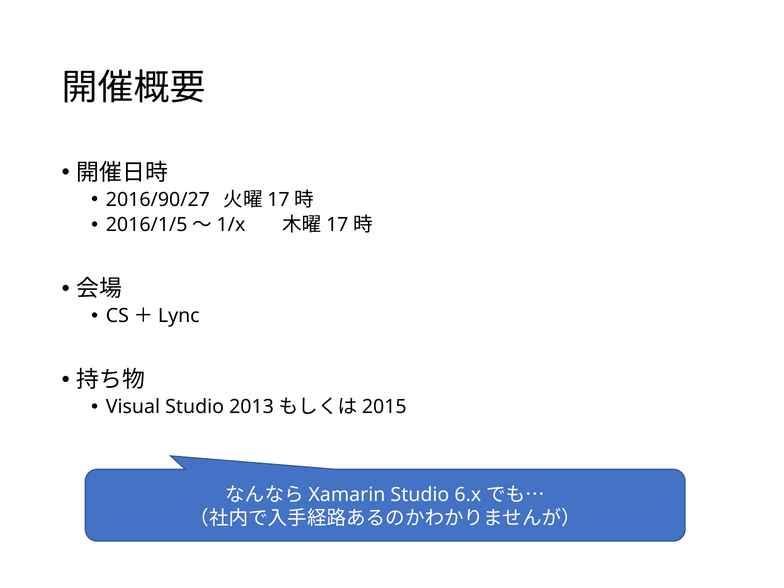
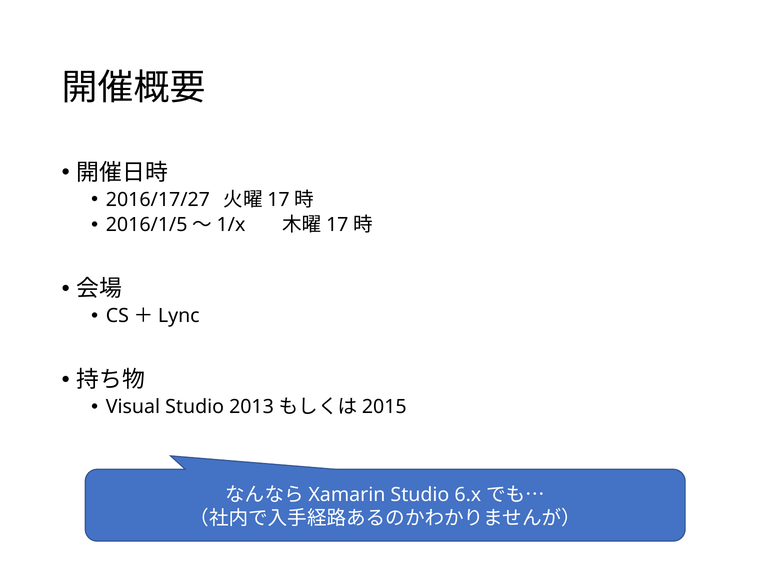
2016/90/27: 2016/90/27 -> 2016/17/27 (158, 200)
